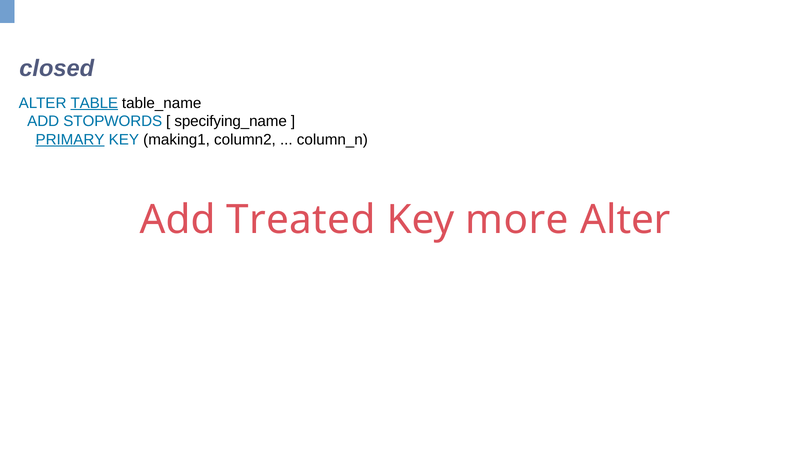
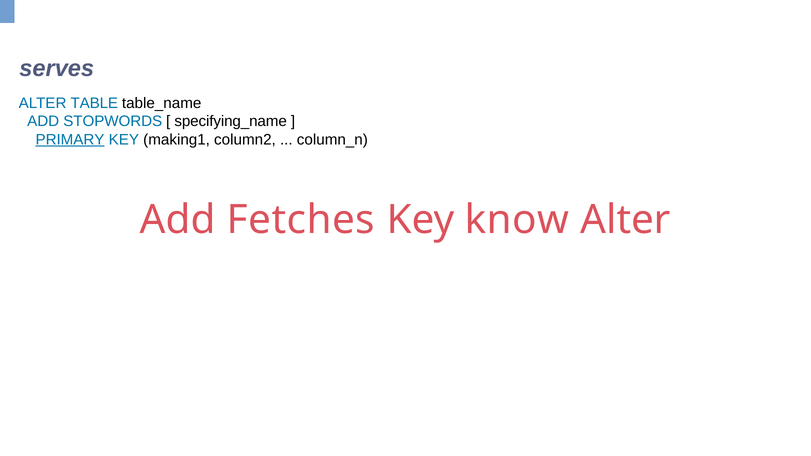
closed: closed -> serves (57, 68)
TABLE underline: present -> none (94, 103)
Treated: Treated -> Fetches (301, 220)
more: more -> know (517, 220)
